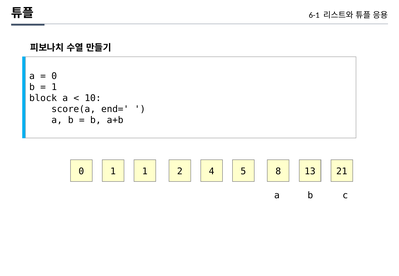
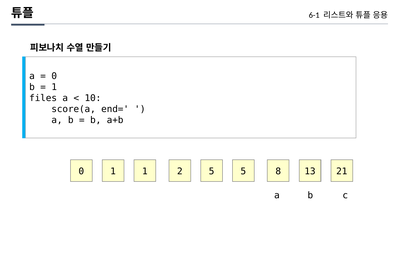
block: block -> files (43, 98)
2 4: 4 -> 5 (212, 171)
